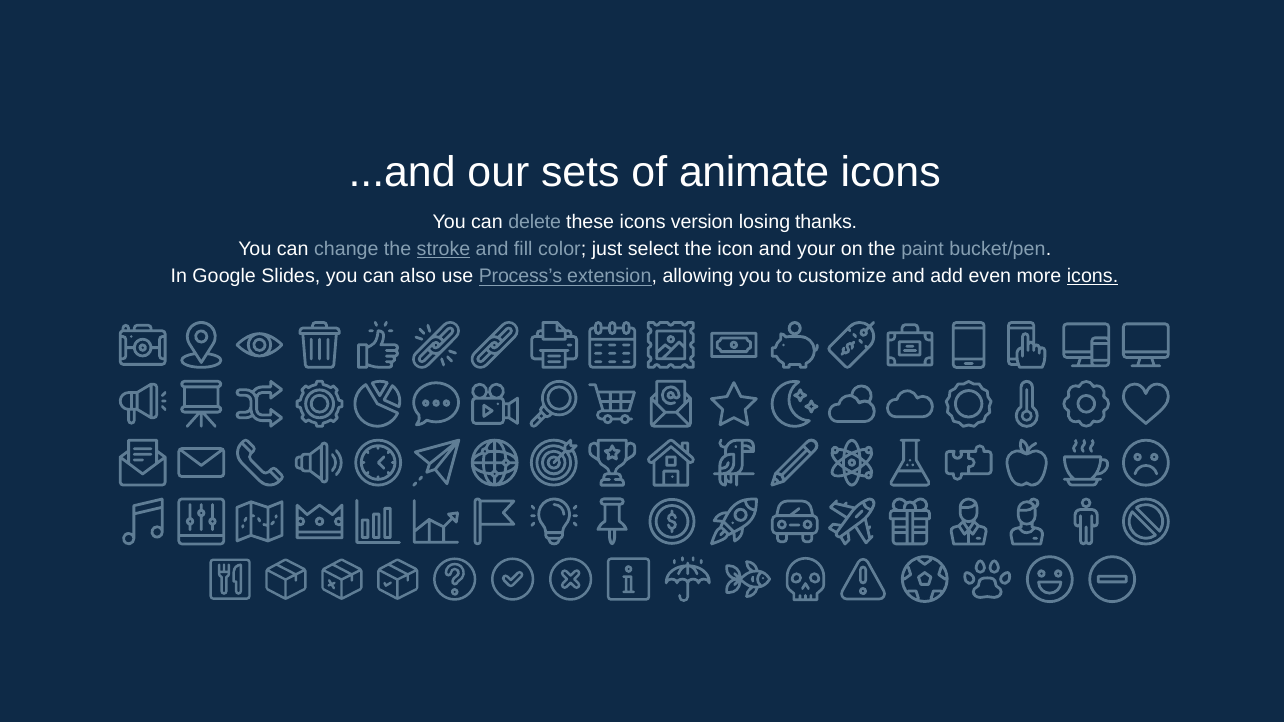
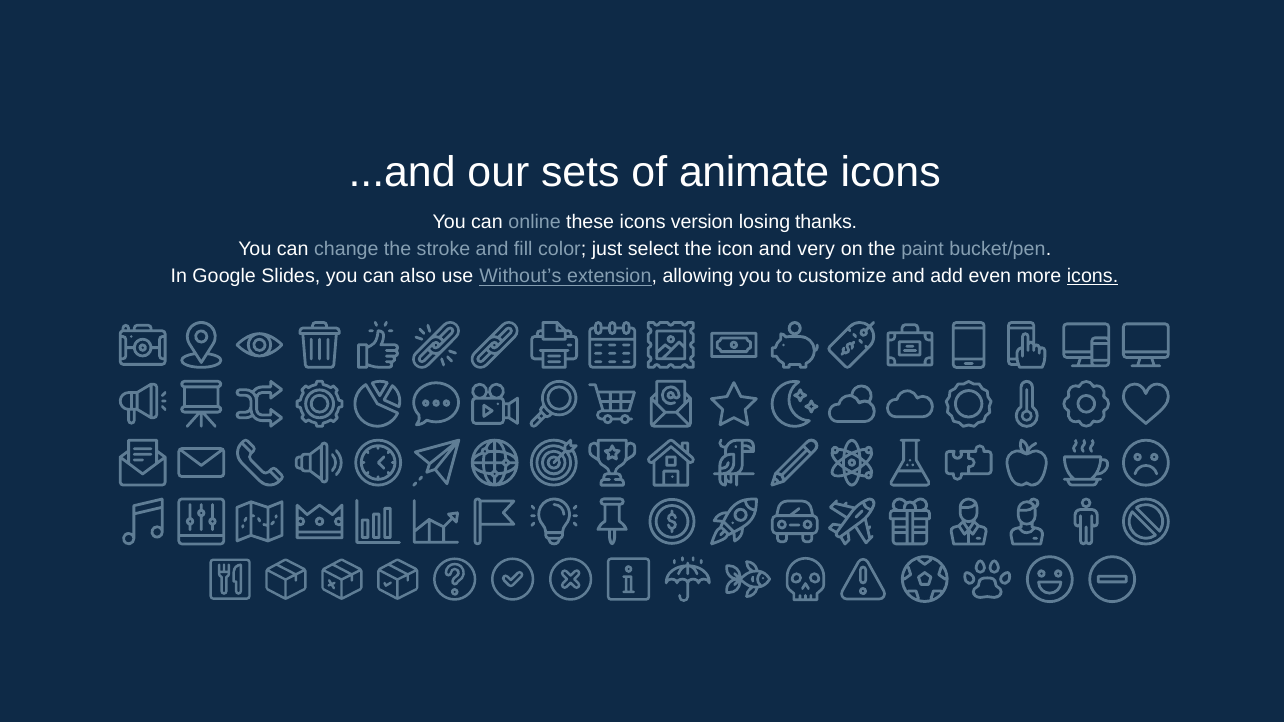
delete: delete -> online (535, 222)
stroke underline: present -> none (444, 250)
your: your -> very (816, 250)
Process’s: Process’s -> Without’s (520, 277)
